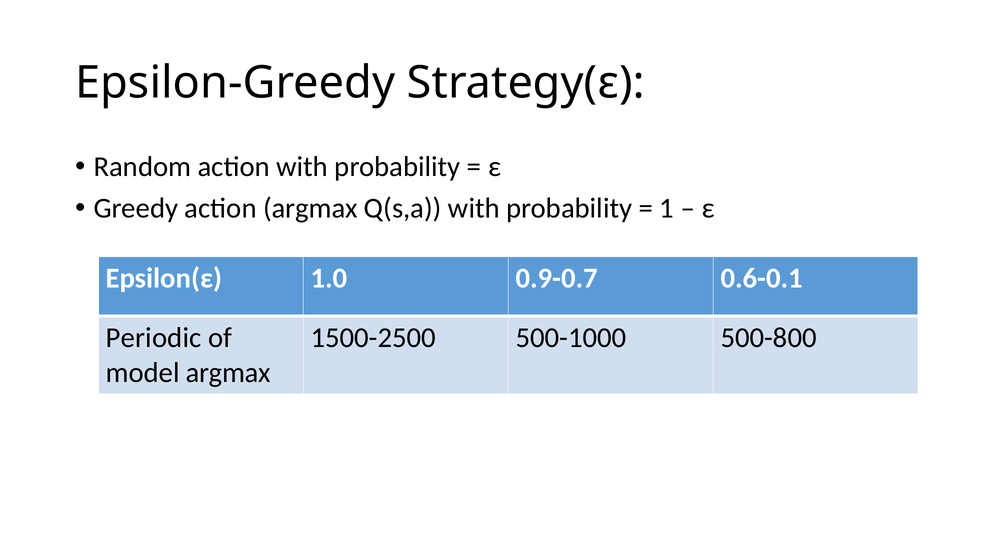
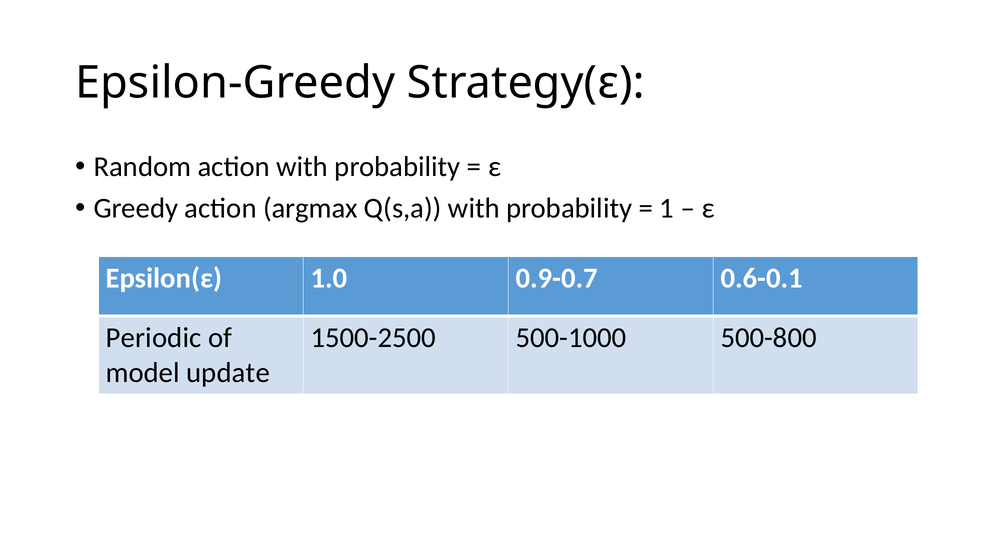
model argmax: argmax -> update (228, 373)
